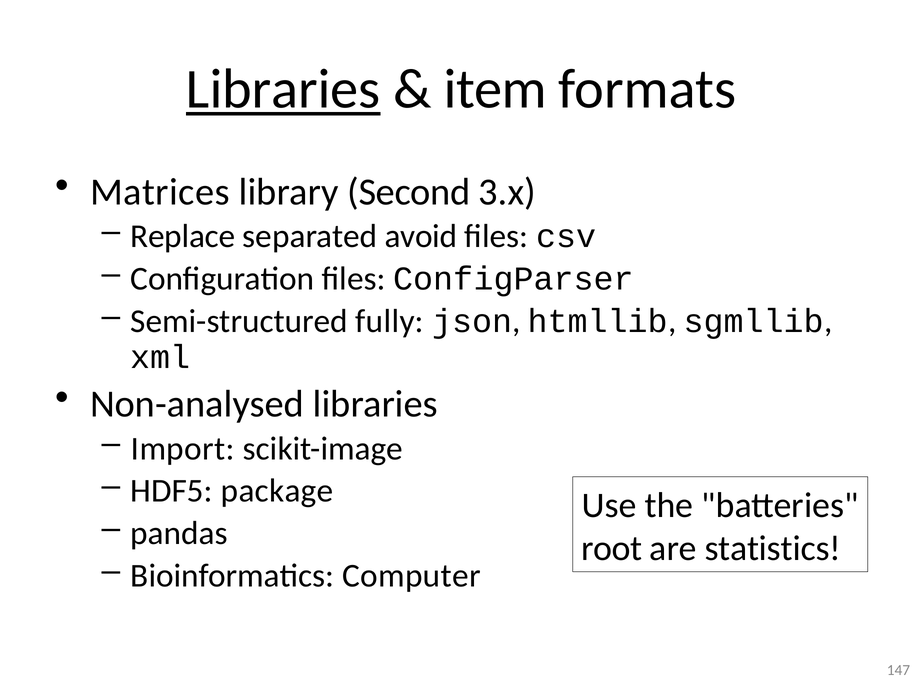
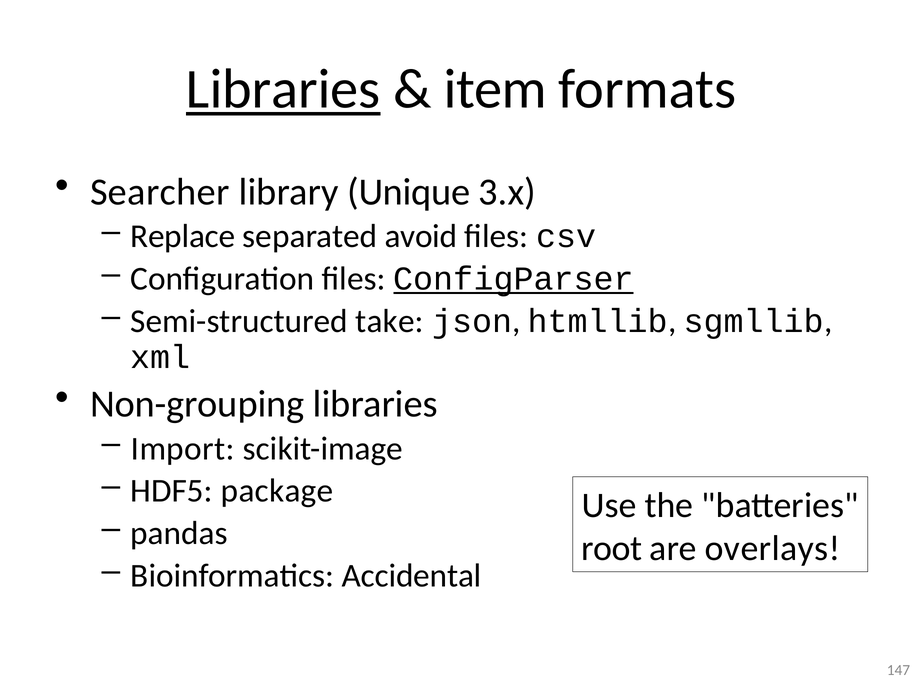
Matrices: Matrices -> Searcher (160, 192)
Second: Second -> Unique (409, 192)
ConfigParser underline: none -> present (514, 279)
fully: fully -> take (390, 321)
Non-analysed: Non-analysed -> Non-grouping (197, 404)
statistics: statistics -> overlays (773, 549)
Computer: Computer -> Accidental (412, 576)
